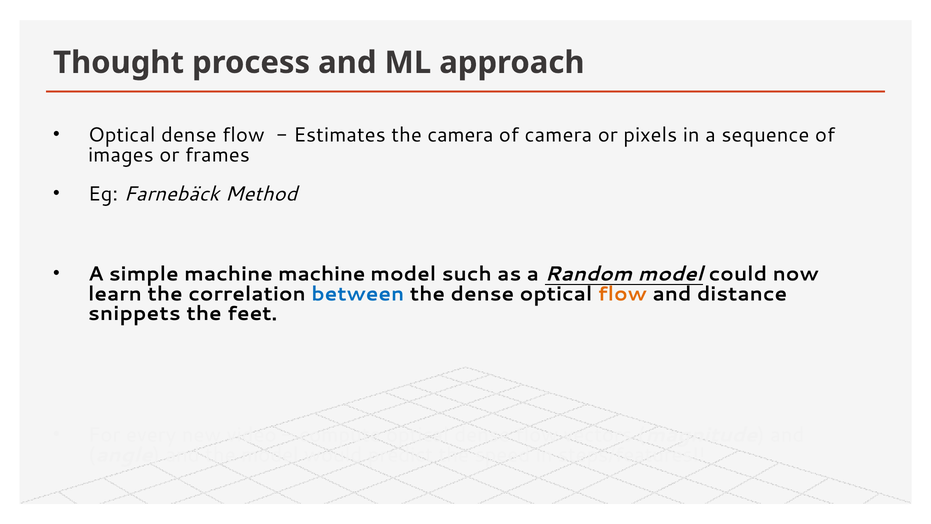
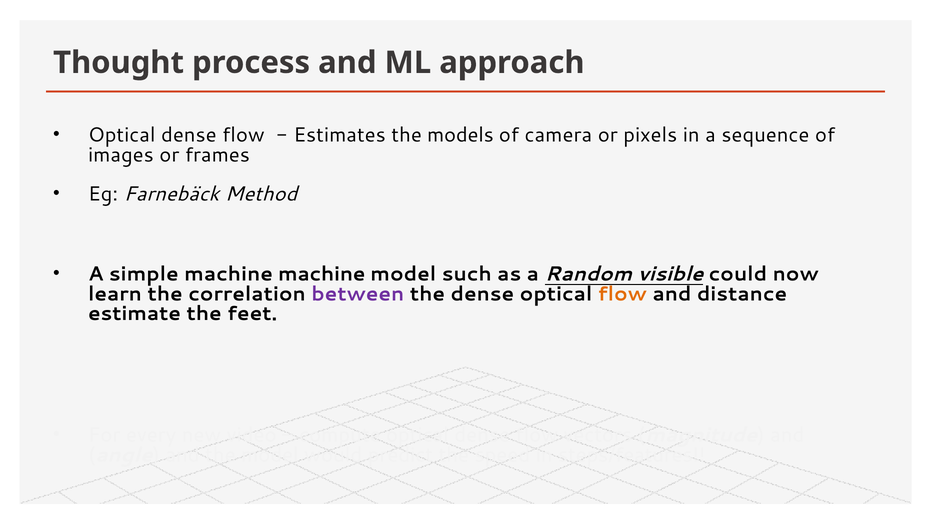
the camera: camera -> models (460, 135)
Random model: model -> visible (671, 274)
between colour: blue -> purple (358, 294)
snippets: snippets -> estimate (134, 314)
